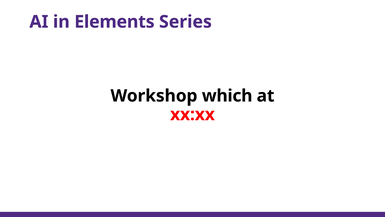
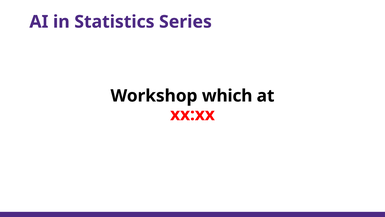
Elements: Elements -> Statistics (114, 22)
